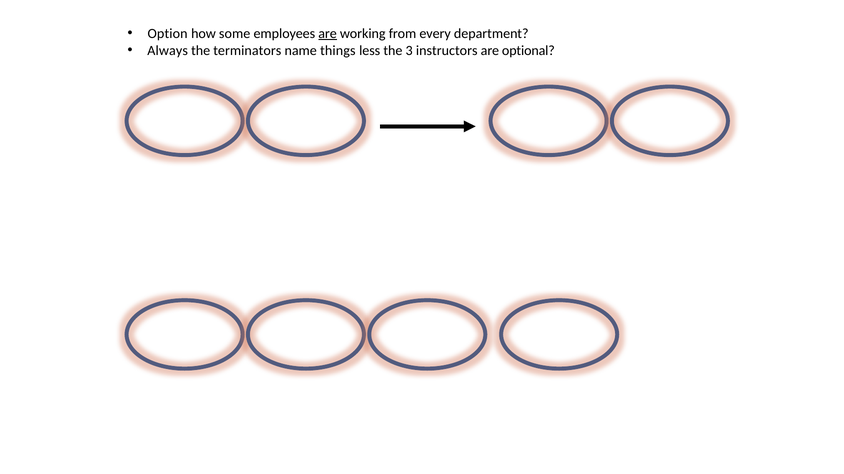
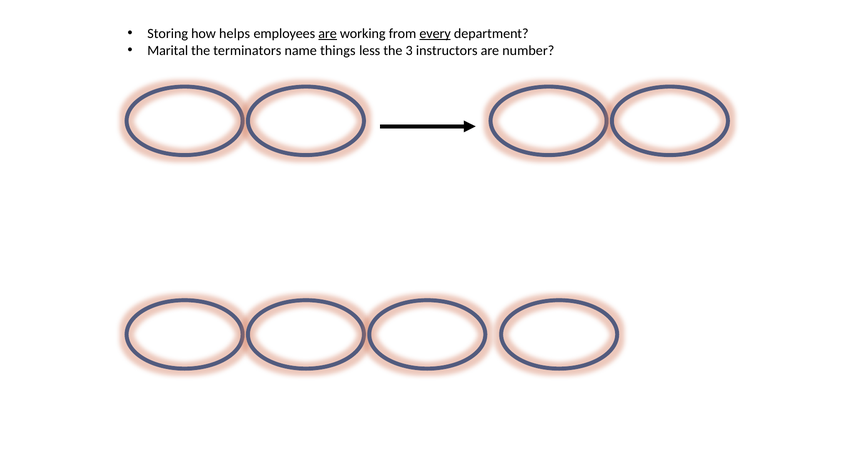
Option: Option -> Storing (168, 34)
some: some -> helps (235, 34)
every underline: none -> present (435, 34)
Always: Always -> Marital (168, 51)
optional: optional -> number (528, 51)
